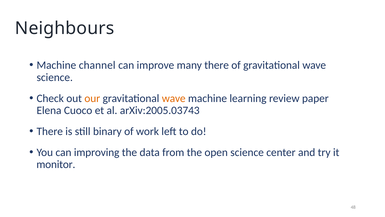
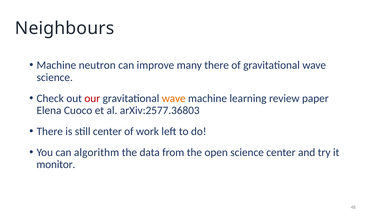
channel: channel -> neutron (97, 65)
our colour: orange -> red (92, 98)
arXiv:2005.03743: arXiv:2005.03743 -> arXiv:2577.36803 (160, 110)
still binary: binary -> center (107, 131)
improving: improving -> algorithm (97, 152)
